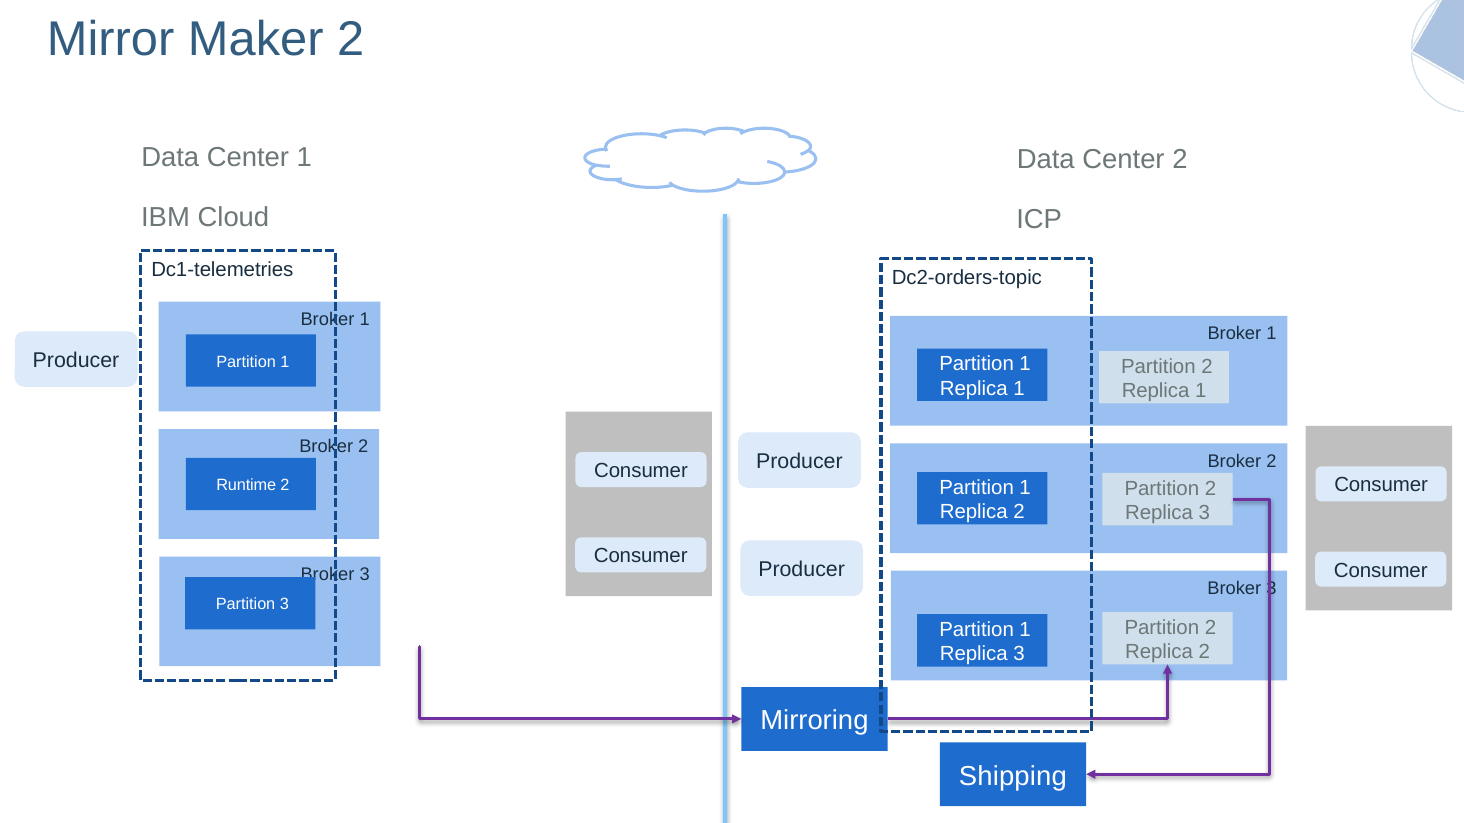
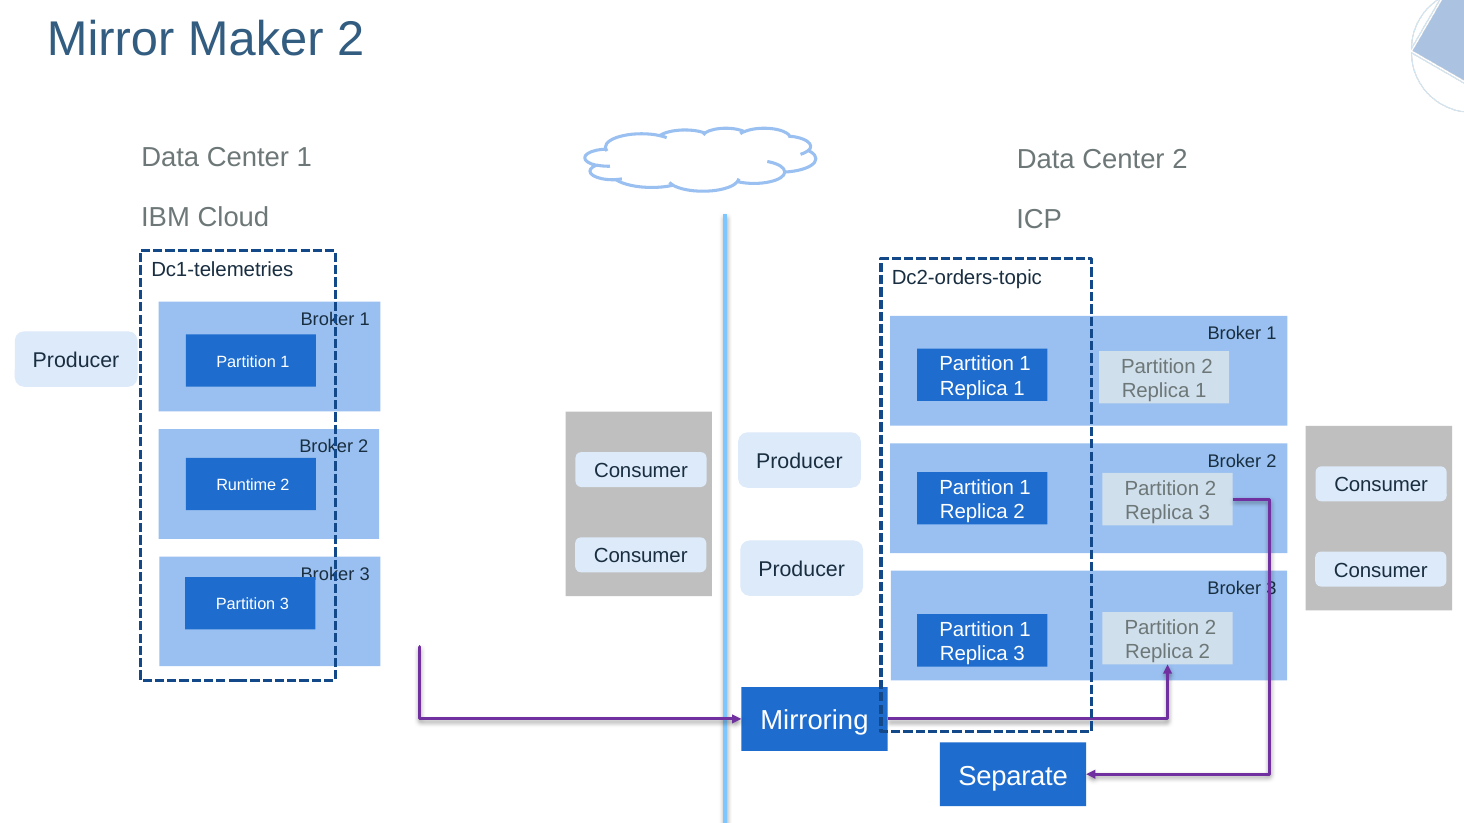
Shipping: Shipping -> Separate (1013, 777)
